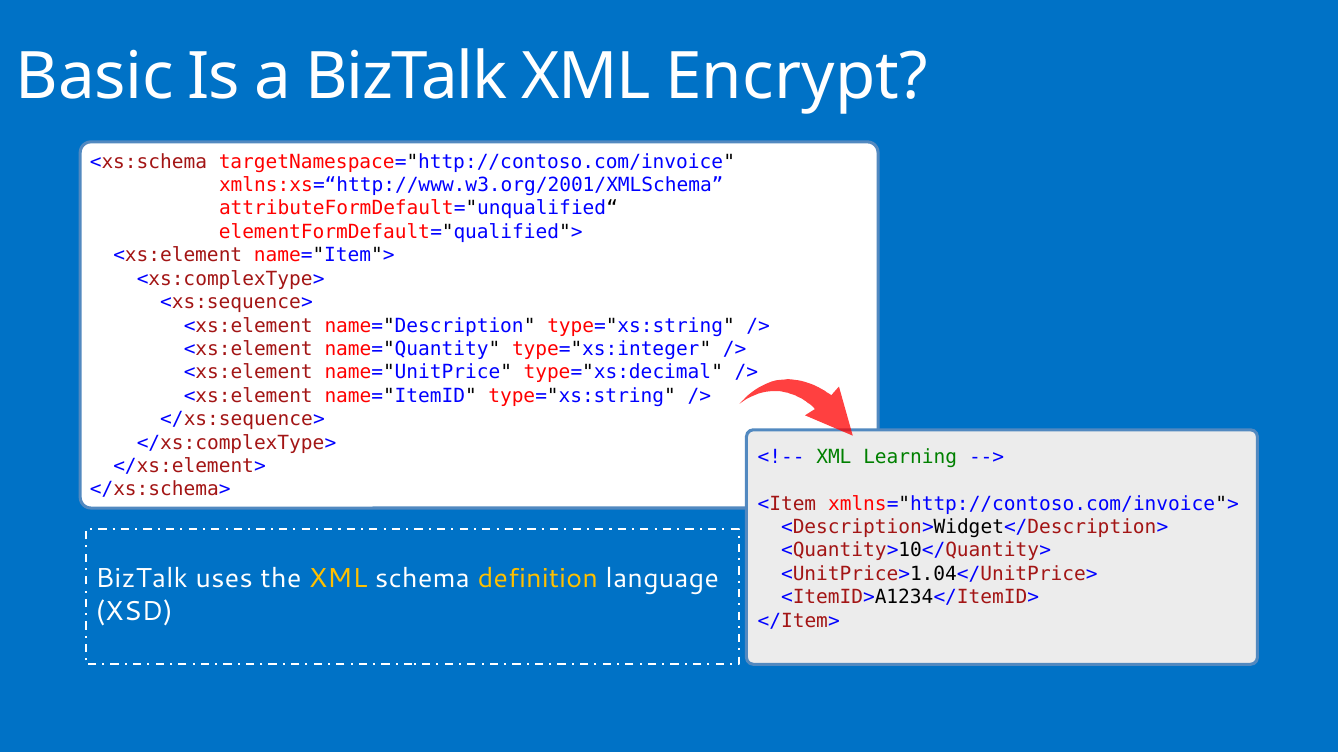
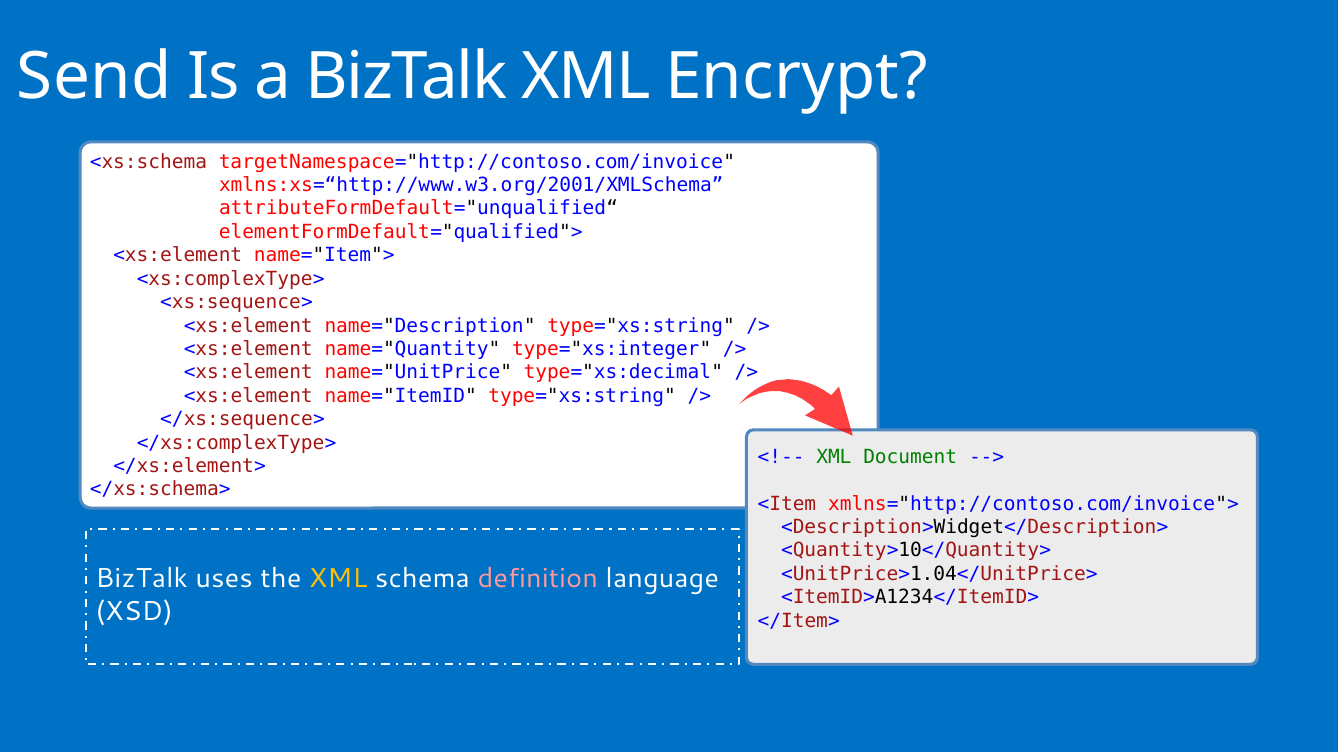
Basic: Basic -> Send (94, 76)
Learning: Learning -> Document (910, 457)
definition colour: yellow -> pink (538, 579)
